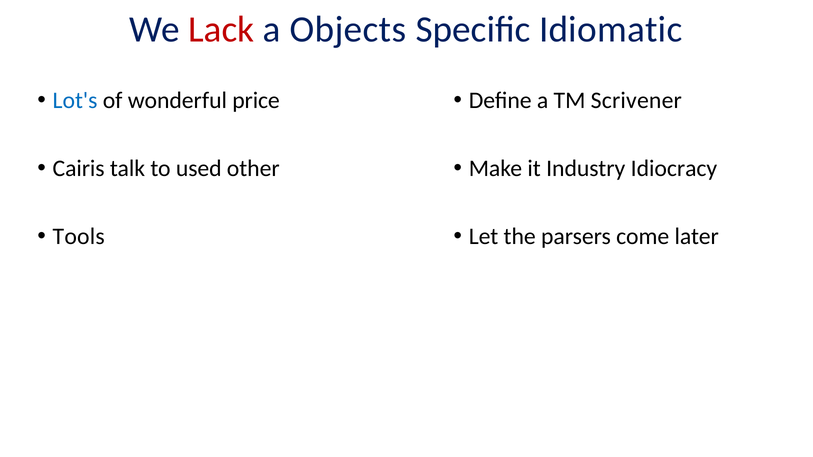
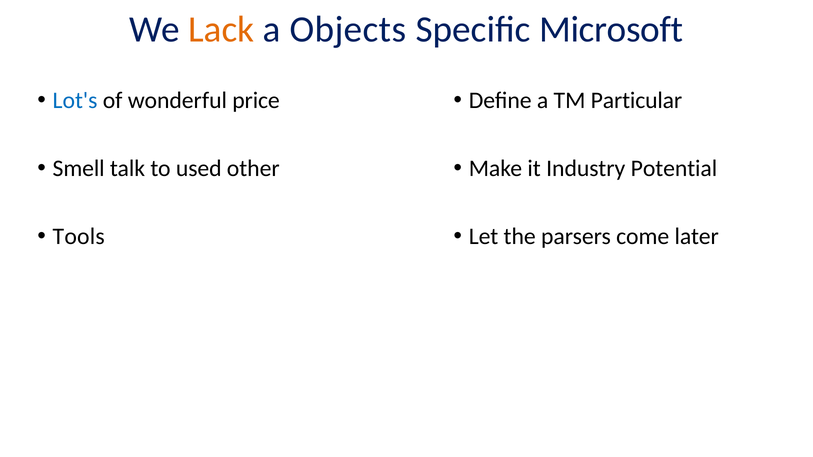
Lack colour: red -> orange (221, 30)
Idiomatic: Idiomatic -> Microsoft (611, 30)
Scrivener: Scrivener -> Particular (636, 100)
Cairis: Cairis -> Smell (79, 168)
Idiocracy: Idiocracy -> Potential (674, 168)
